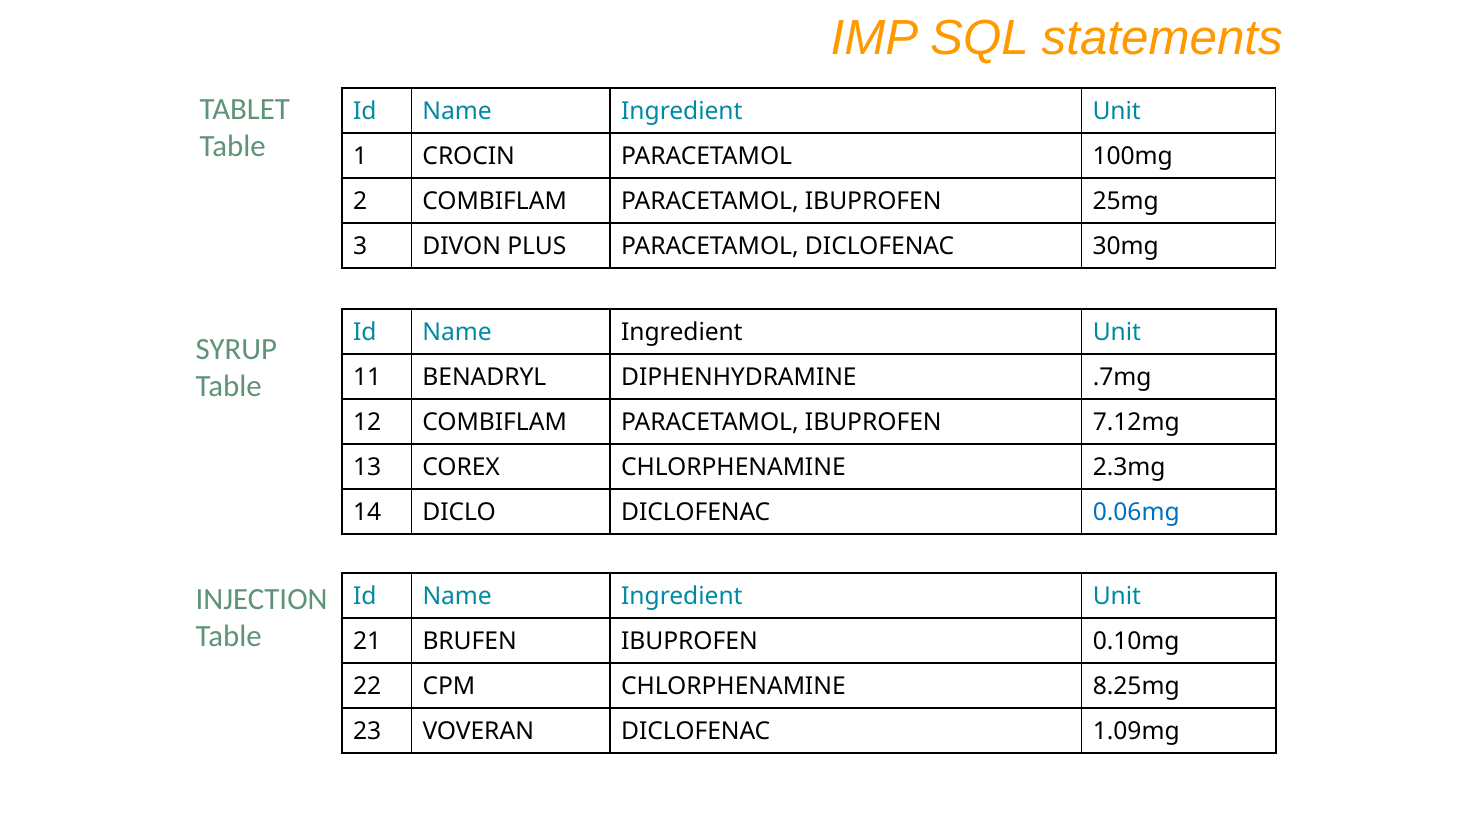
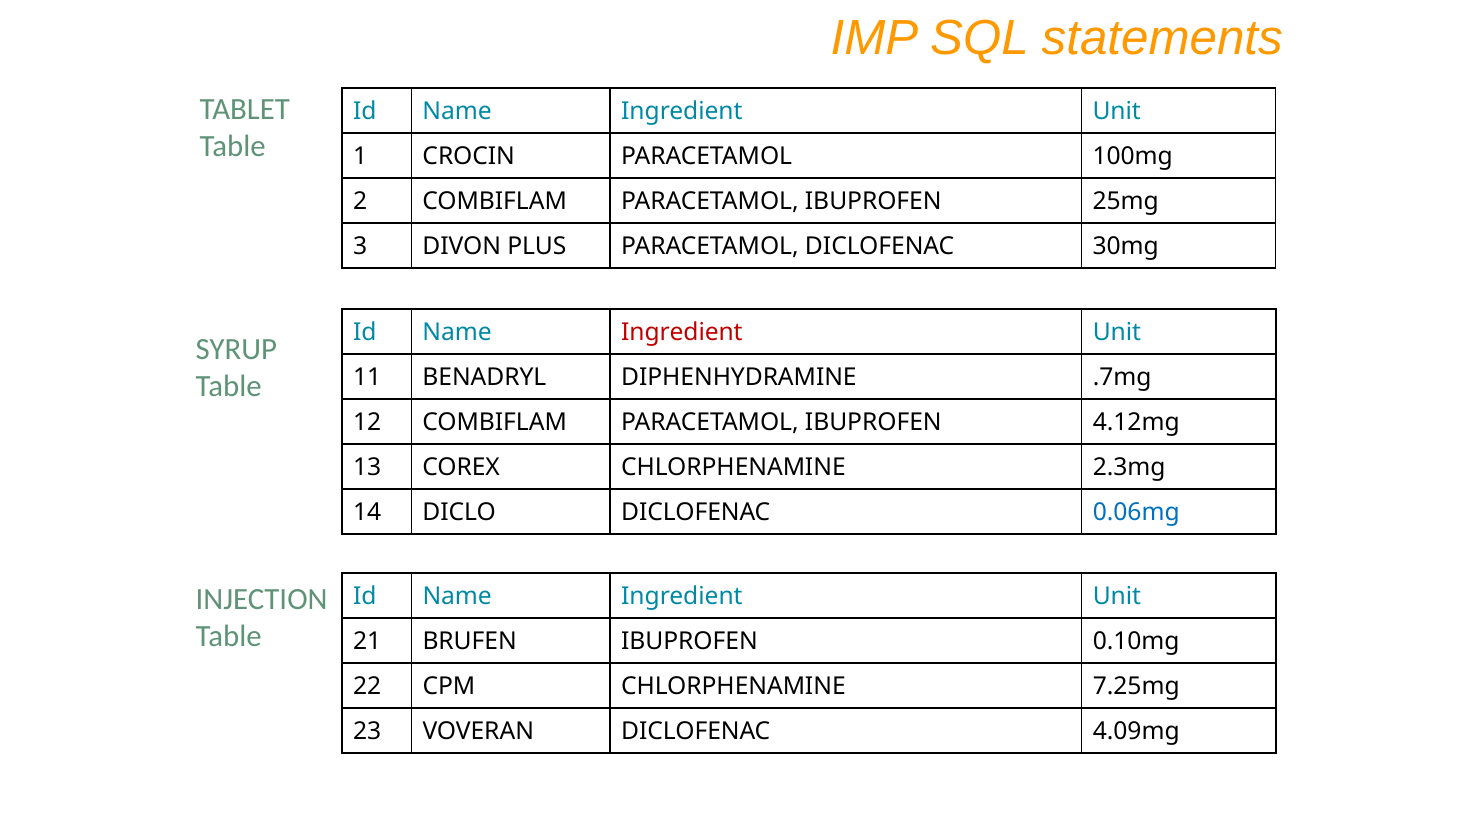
Ingredient colour: black -> red (682, 333)
7.12mg: 7.12mg -> 4.12mg (1136, 423)
8.25mg: 8.25mg -> 7.25mg (1136, 687)
1.09mg: 1.09mg -> 4.09mg (1136, 732)
